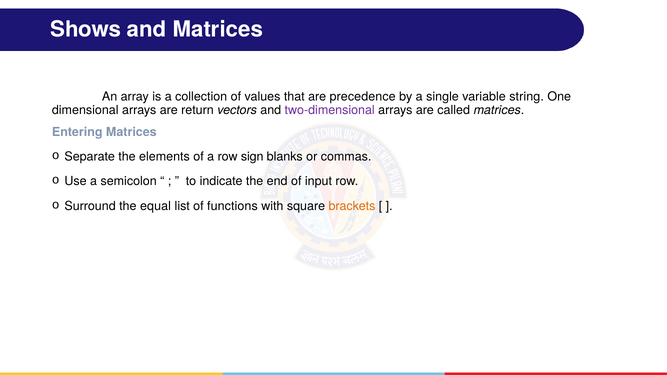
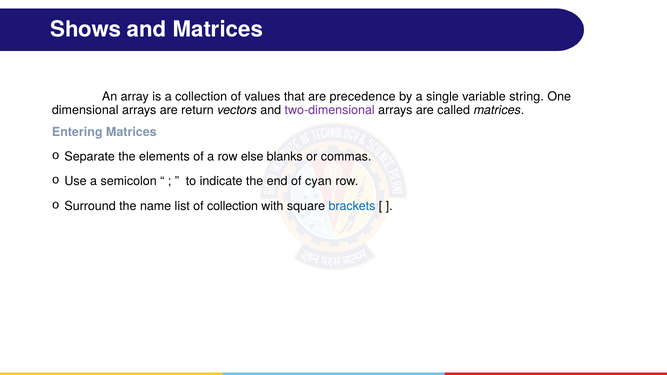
sign: sign -> else (252, 157)
input: input -> cyan (318, 181)
equal: equal -> name (156, 206)
of functions: functions -> collection (233, 206)
brackets colour: orange -> blue (352, 206)
